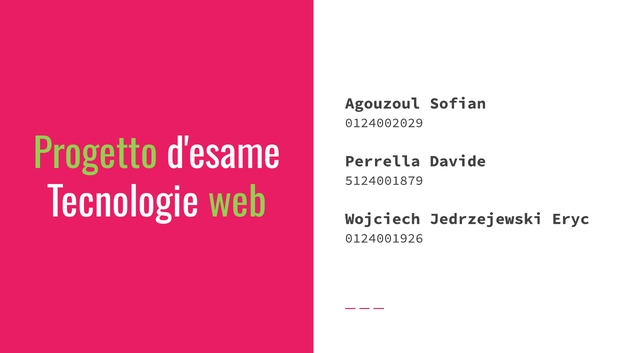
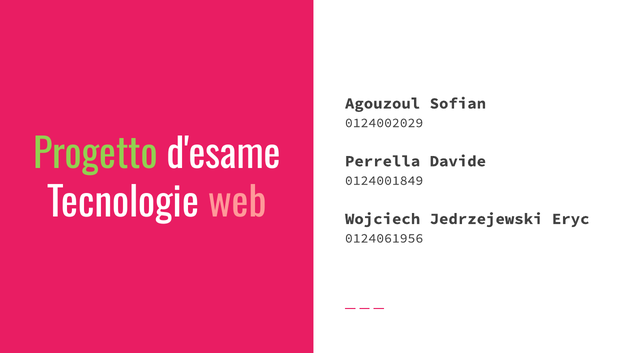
5124001879: 5124001879 -> 0124001849 (384, 180)
web colour: light green -> pink (237, 203)
0124001926: 0124001926 -> 0124061956 (384, 238)
